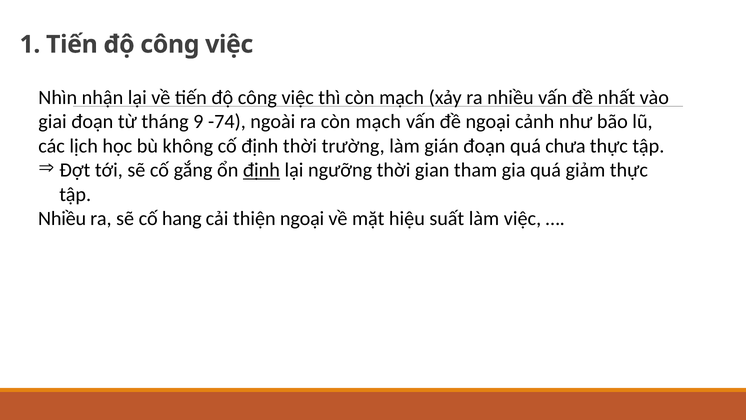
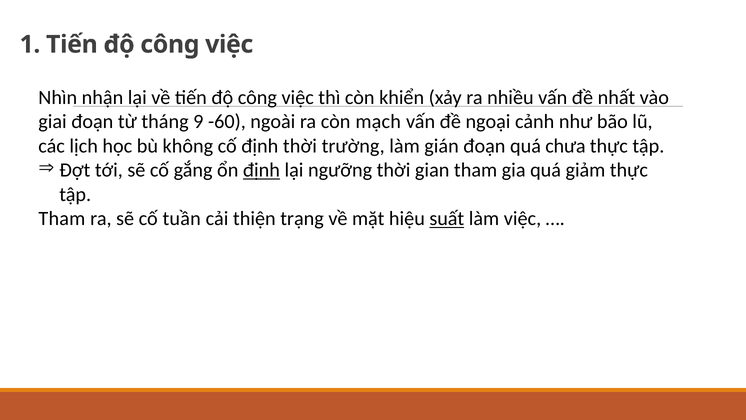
thì còn mạch: mạch -> khiển (402, 97)
-74: -74 -> -60 (227, 122)
Nhiều: Nhiều -> Tham (62, 219)
hang: hang -> tuần (182, 219)
thiện ngoại: ngoại -> trạng (302, 219)
suất underline: none -> present (447, 219)
